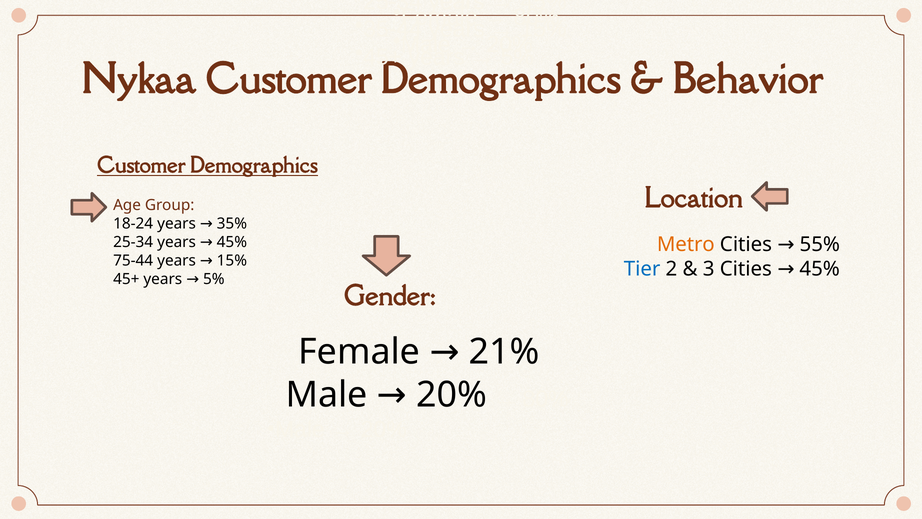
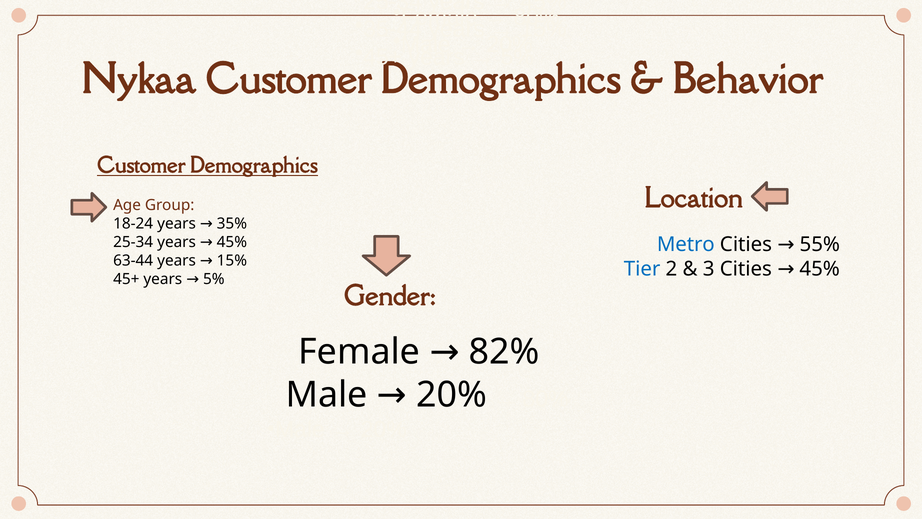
Metro colour: orange -> blue (686, 244)
75-44: 75-44 -> 63-44 (133, 260)
21%: 21% -> 82% (504, 352)
